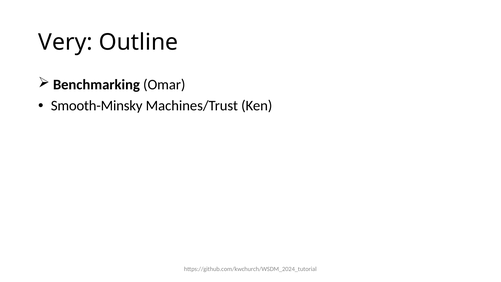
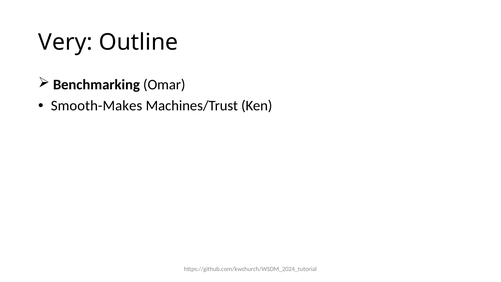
Smooth-Minsky: Smooth-Minsky -> Smooth-Makes (97, 106)
